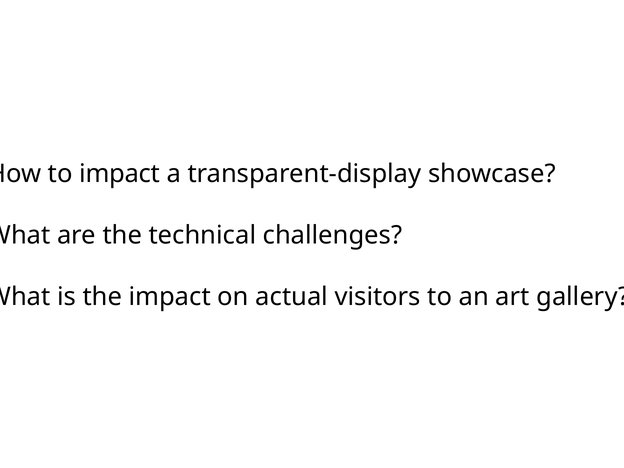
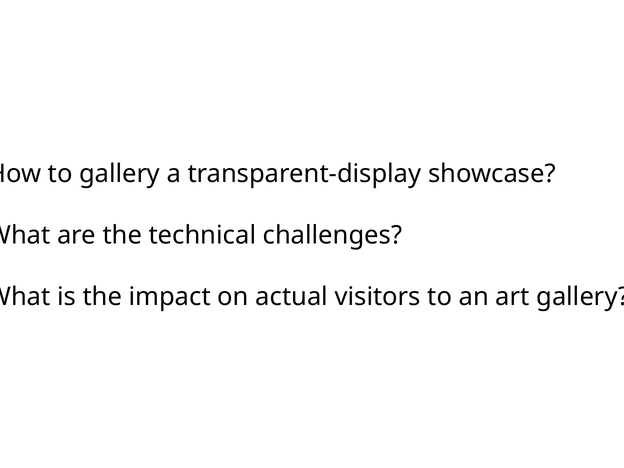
to impact: impact -> gallery (120, 174)
